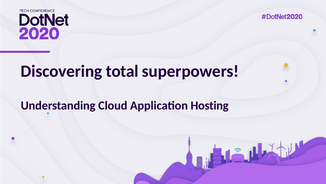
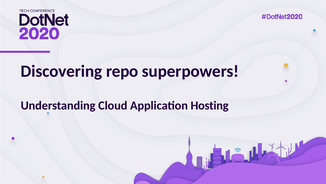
total: total -> repo (122, 71)
